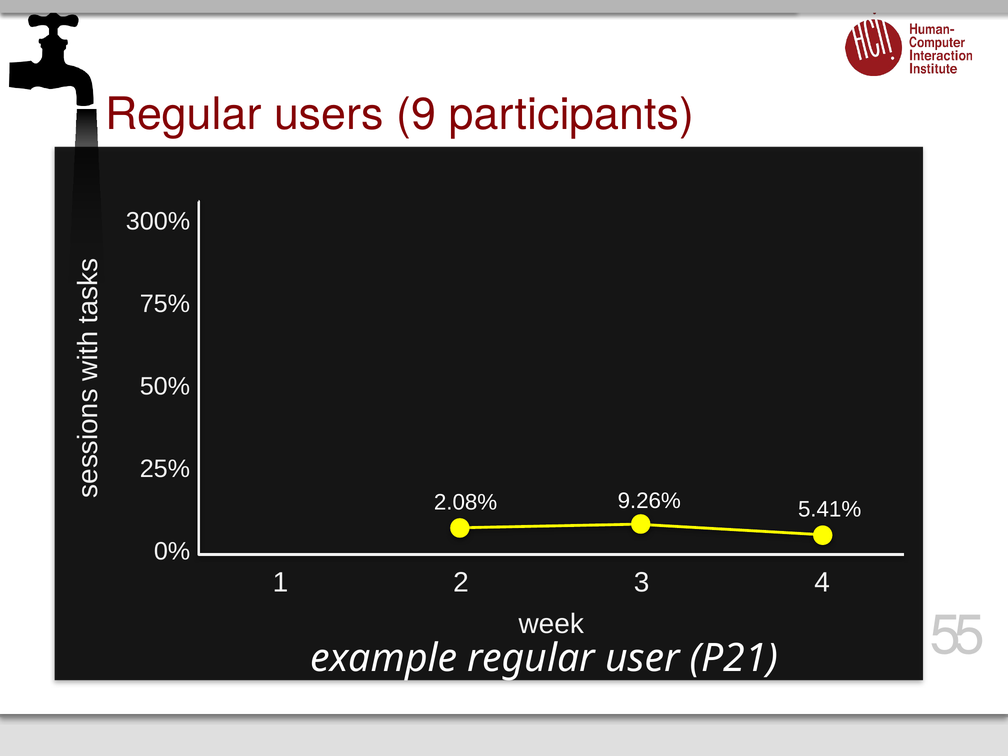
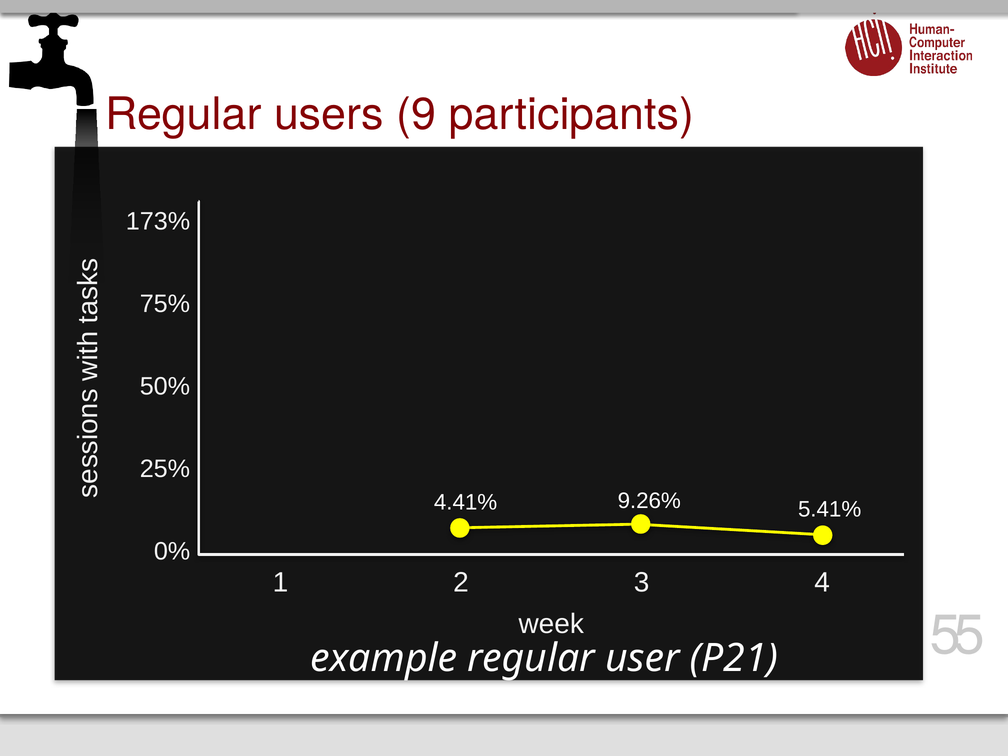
300%: 300% -> 173% (158, 221)
2.08%: 2.08% -> 4.41% (466, 502)
